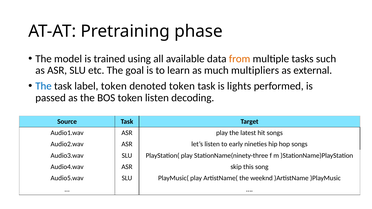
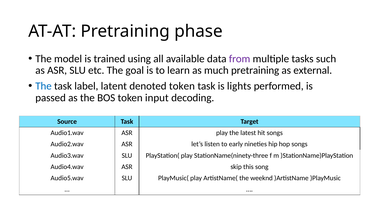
from colour: orange -> purple (240, 59)
much multipliers: multipliers -> pretraining (255, 70)
label token: token -> latent (114, 86)
token listen: listen -> input (157, 98)
